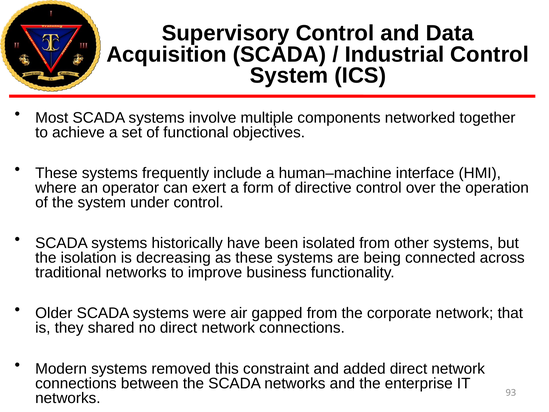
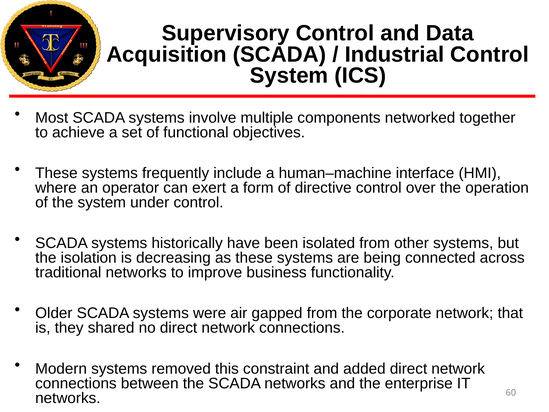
93: 93 -> 60 (511, 392)
